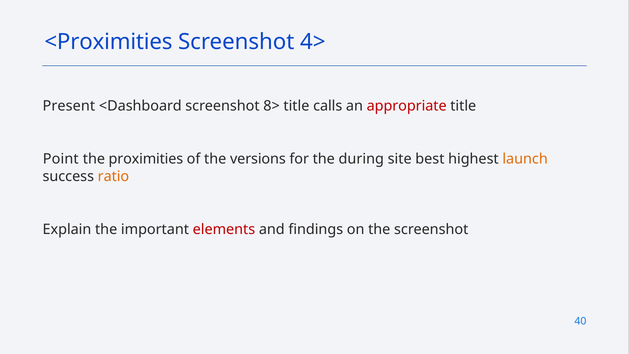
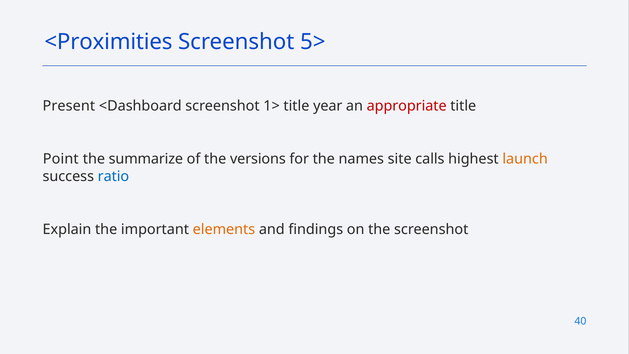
4>: 4> -> 5> (313, 42)
8>: 8> -> 1> (272, 106)
calls: calls -> year (328, 106)
proximities: proximities -> summarize (146, 159)
during: during -> names (361, 159)
best: best -> calls (430, 159)
ratio colour: orange -> blue (113, 176)
elements colour: red -> orange (224, 229)
